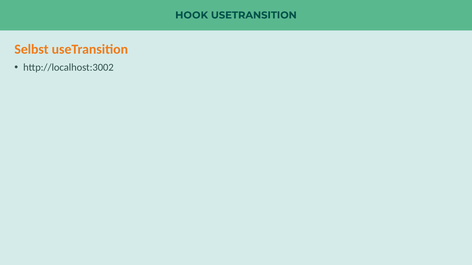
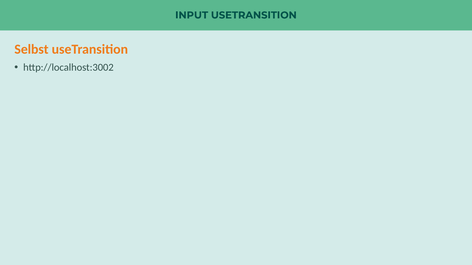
HOOK: HOOK -> INPUT (192, 15)
